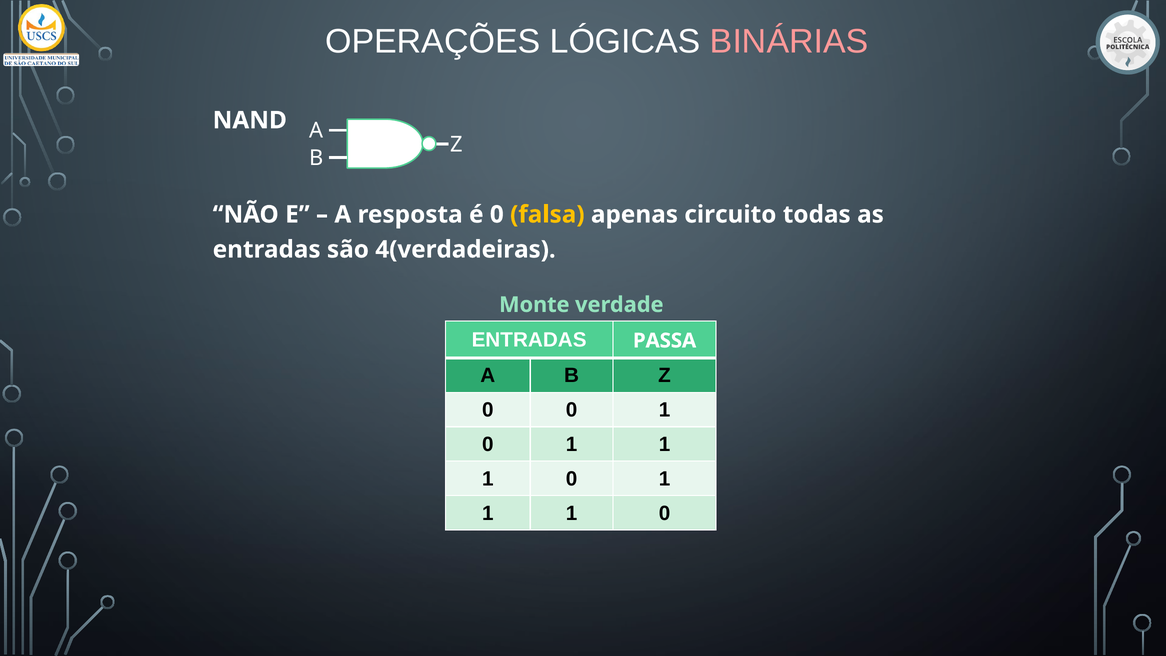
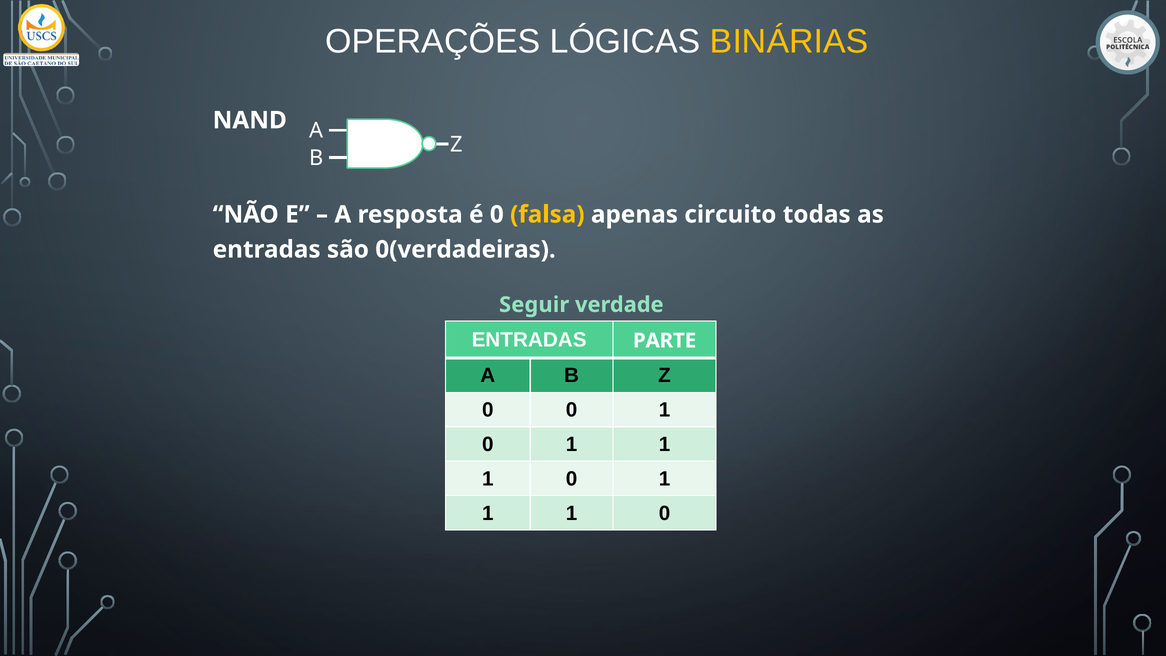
BINÁRIAS colour: pink -> yellow (789, 41)
4(verdadeiras: 4(verdadeiras -> 0(verdadeiras (466, 250)
Monte: Monte -> Seguir (534, 305)
PASSA: PASSA -> PARTE (665, 341)
